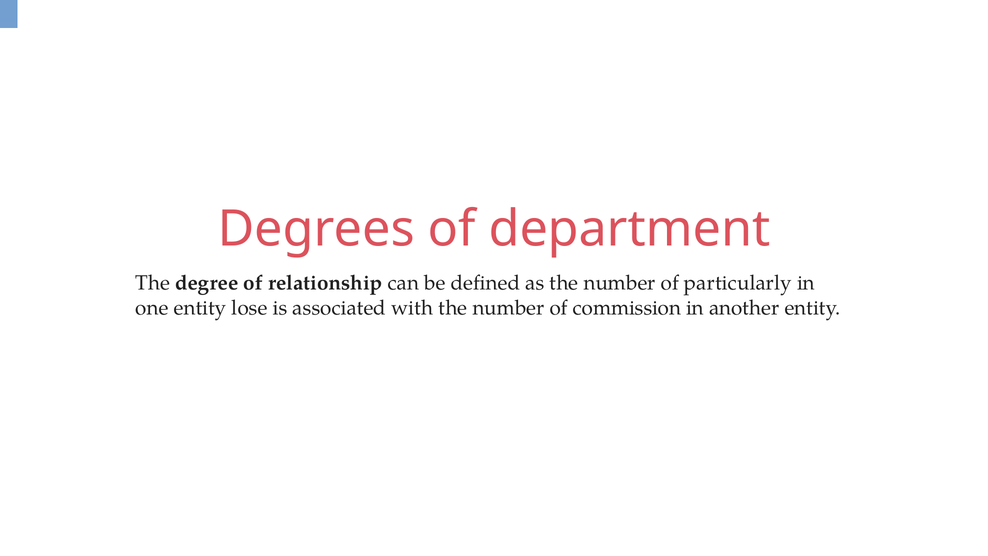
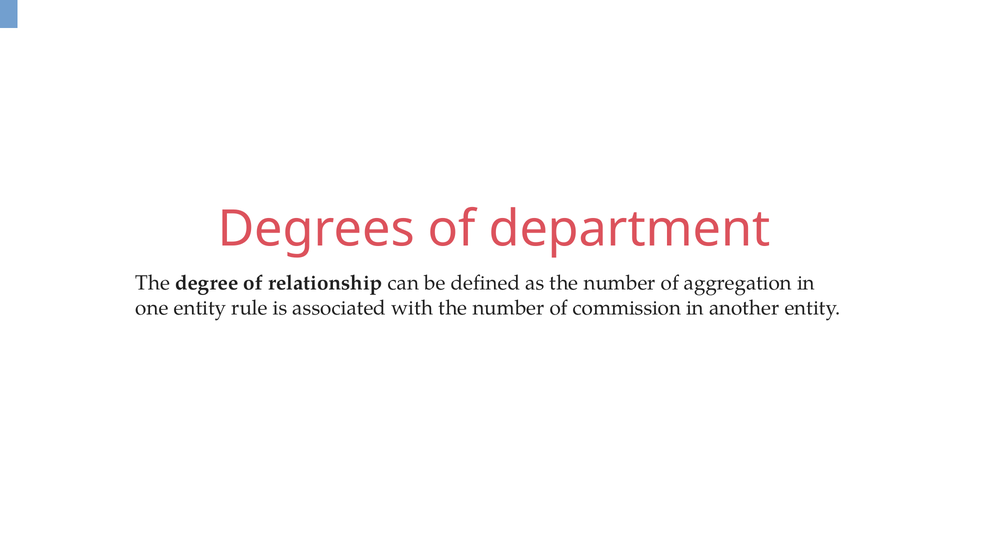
particularly: particularly -> aggregation (738, 283)
lose: lose -> rule (250, 308)
